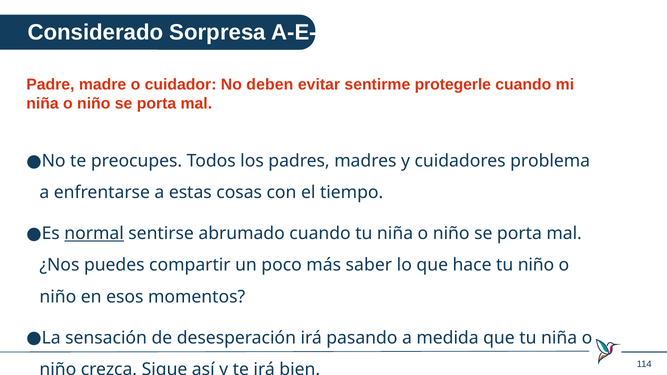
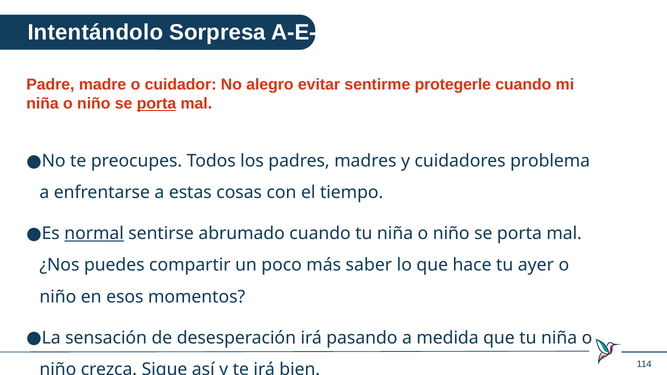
Considerado: Considerado -> Intentándolo (95, 33)
deben: deben -> alegro (270, 85)
porta underline: none -> present (156, 104)
tu niño: niño -> ayer (536, 265)
